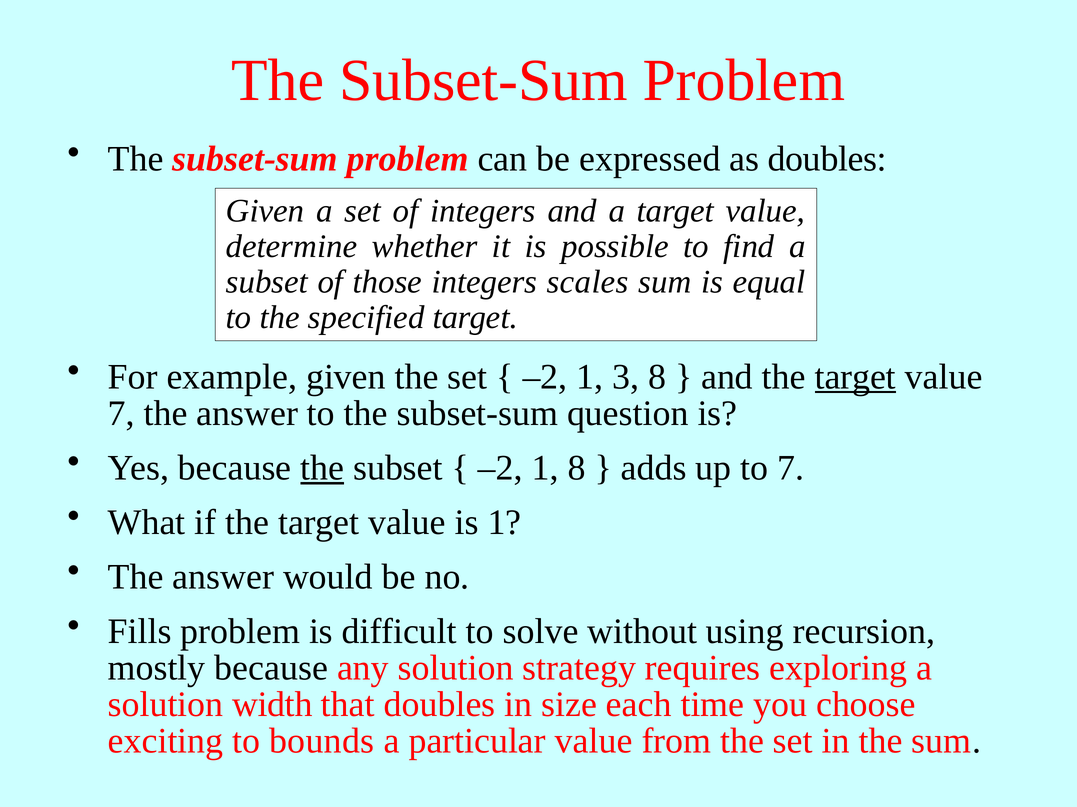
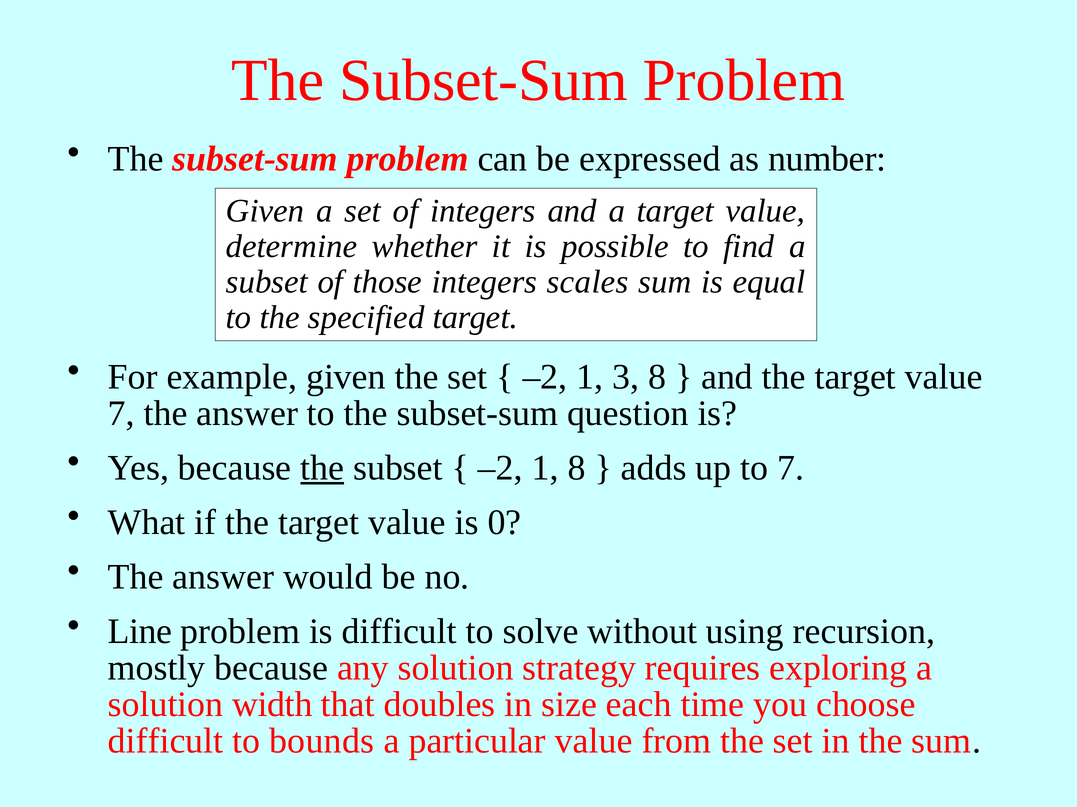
as doubles: doubles -> number (827, 159)
target underline: present -> none (855, 377)
is 1: 1 -> 0 (504, 523)
Fills: Fills -> Line (140, 632)
exciting: exciting -> difficult (166, 742)
